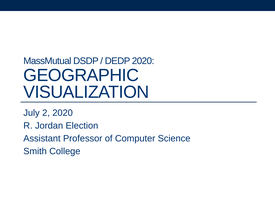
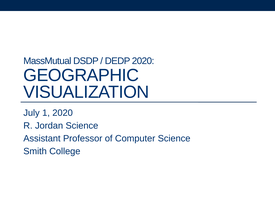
2: 2 -> 1 (46, 113)
Jordan Election: Election -> Science (82, 126)
